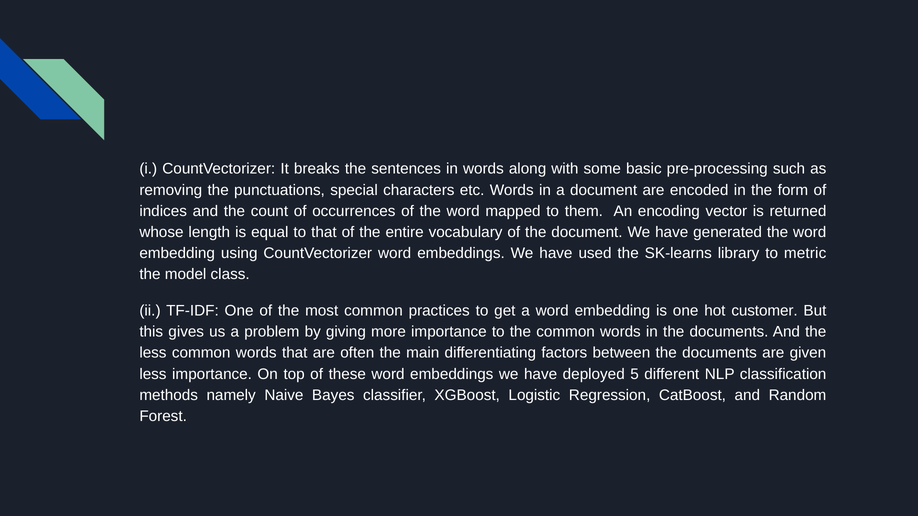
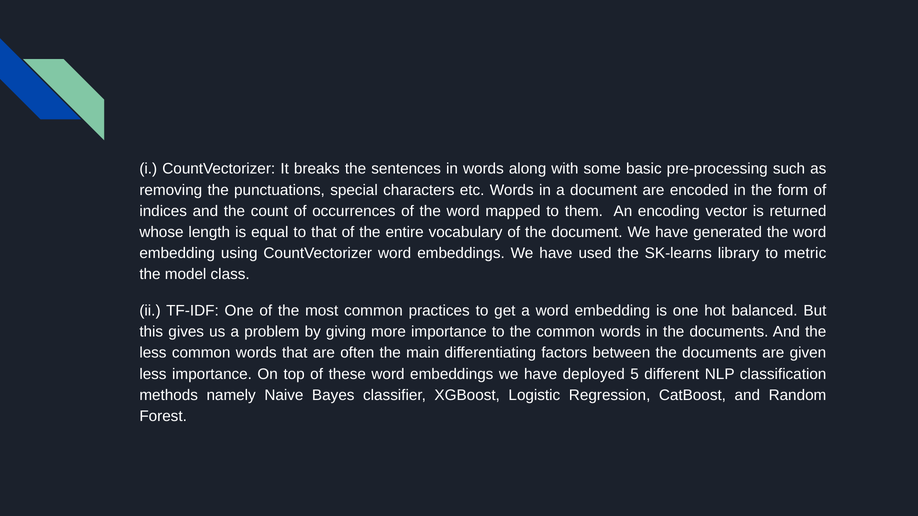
customer: customer -> balanced (764, 311)
